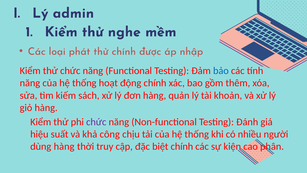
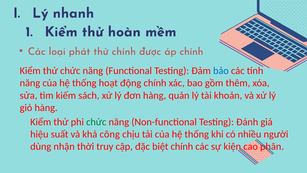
admin: admin -> nhanh (73, 13)
nghe: nghe -> hoàn (124, 32)
áp nhập: nhập -> chính (191, 51)
chức colour: purple -> green (96, 122)
dùng hàng: hàng -> nhận (64, 146)
